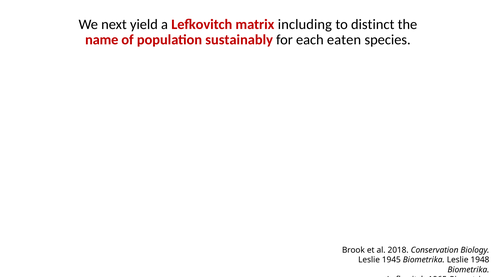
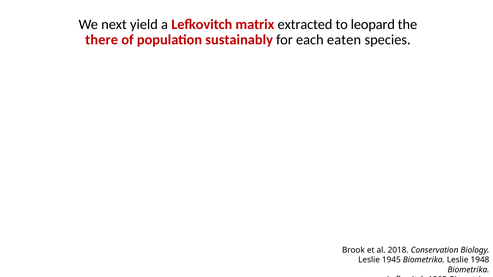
including: including -> extracted (305, 24)
distinct: distinct -> leopard (373, 24)
name: name -> there (102, 40)
